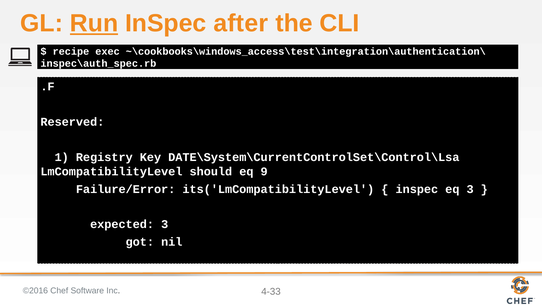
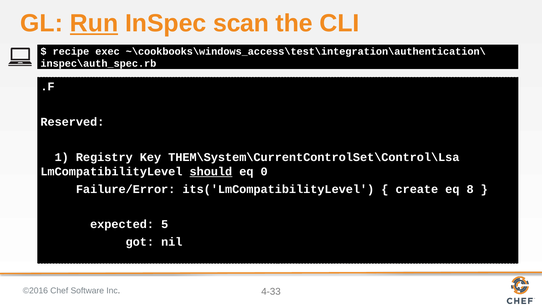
after: after -> scan (241, 23)
DATE\System\CurrentControlSet\Control\Lsa: DATE\System\CurrentControlSet\Control\Lsa -> THEM\System\CurrentControlSet\Control\Lsa (314, 157)
should underline: none -> present (211, 171)
9: 9 -> 0 (264, 171)
inspec: inspec -> create (417, 189)
eq 3: 3 -> 8 (470, 189)
expected 3: 3 -> 5 (165, 224)
